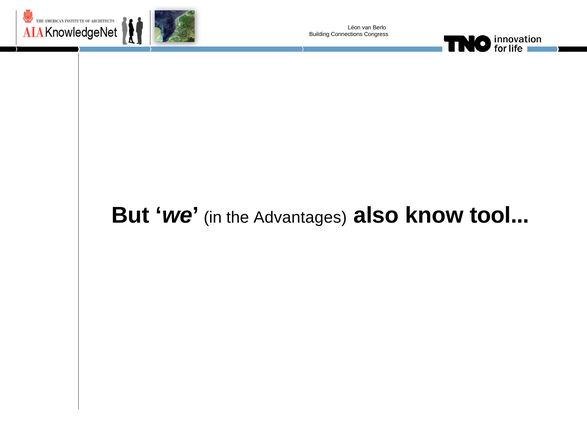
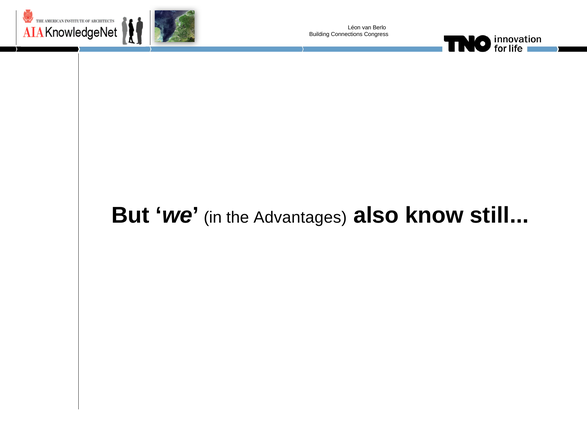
tool: tool -> still (499, 215)
